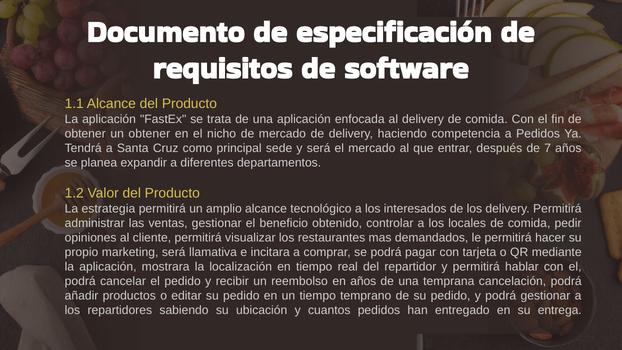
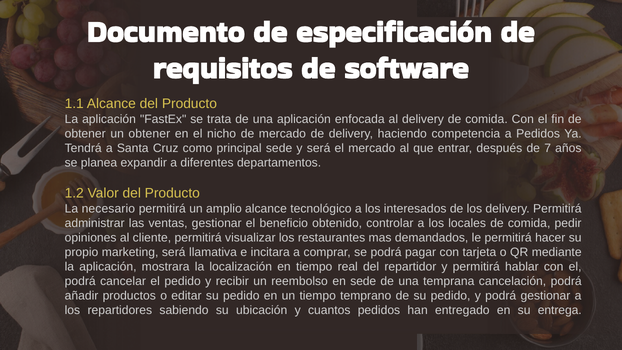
estrategia: estrategia -> necesario (108, 208)
en años: años -> sede (363, 281)
